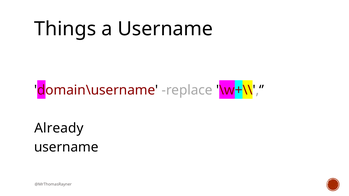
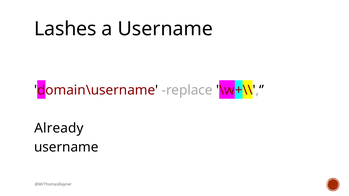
Things: Things -> Lashes (65, 29)
